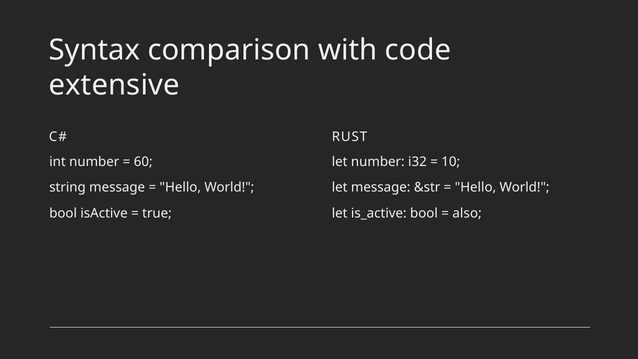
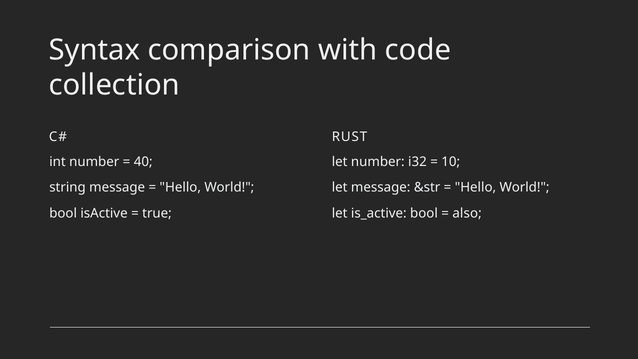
extensive: extensive -> collection (114, 85)
60: 60 -> 40 (143, 162)
